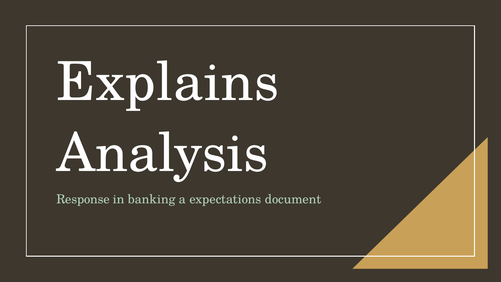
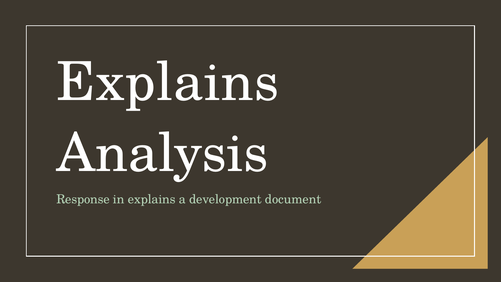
in banking: banking -> explains (152, 199)
expectations: expectations -> development (225, 199)
